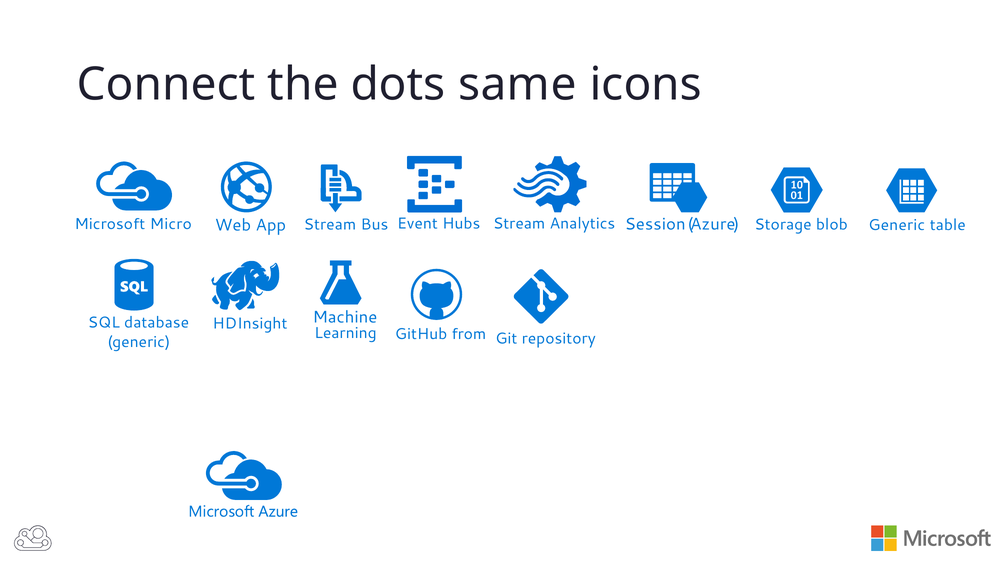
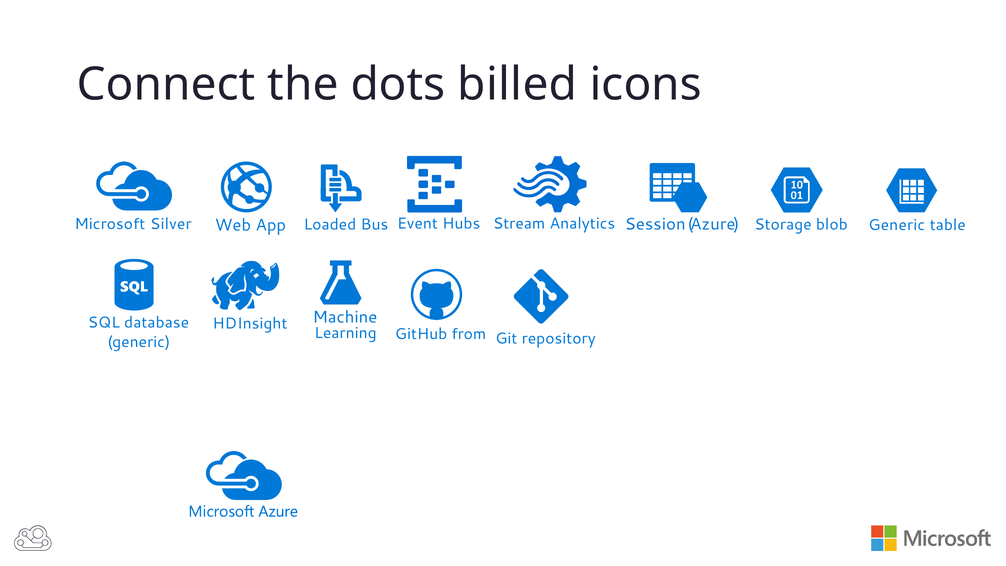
same: same -> billed (517, 85)
Micro: Micro -> Silver (171, 224)
Stream: Stream -> Loaded (330, 225)
